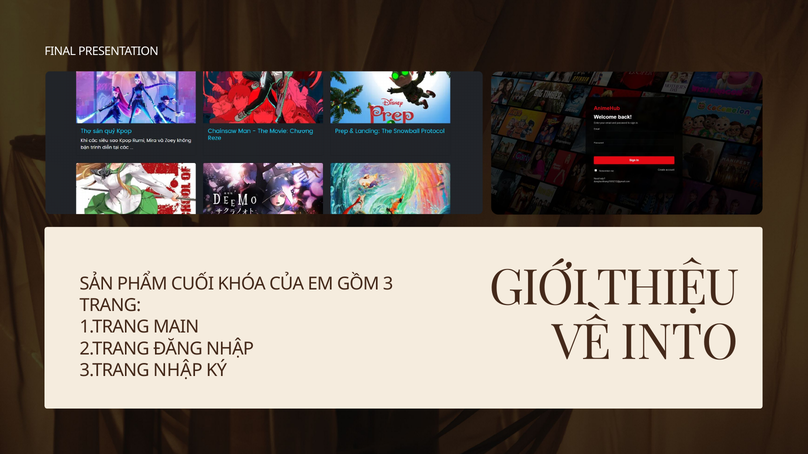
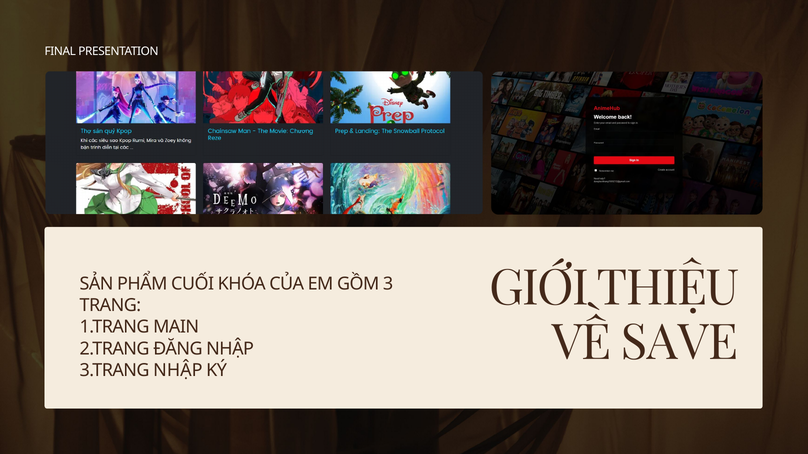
INTO: INTO -> SAVE (680, 343)
